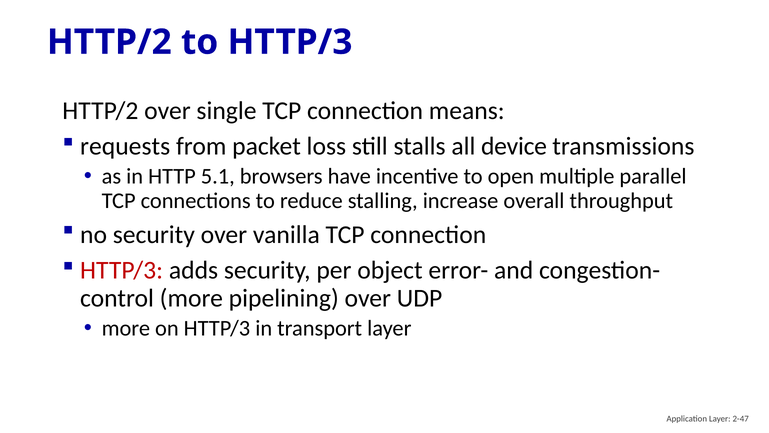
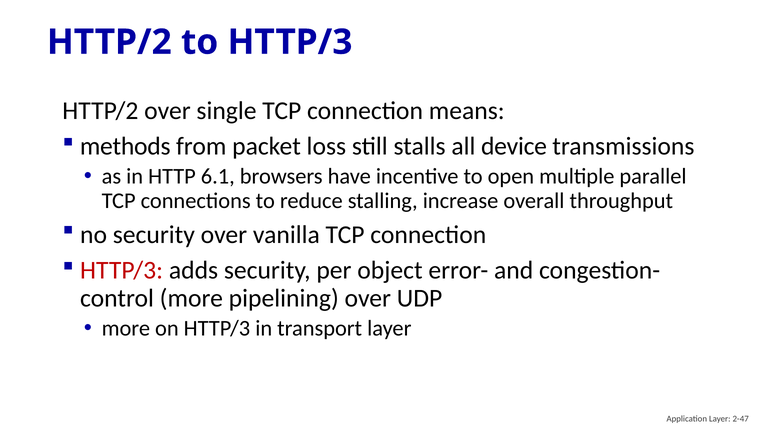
requests: requests -> methods (125, 146)
5.1: 5.1 -> 6.1 (218, 176)
